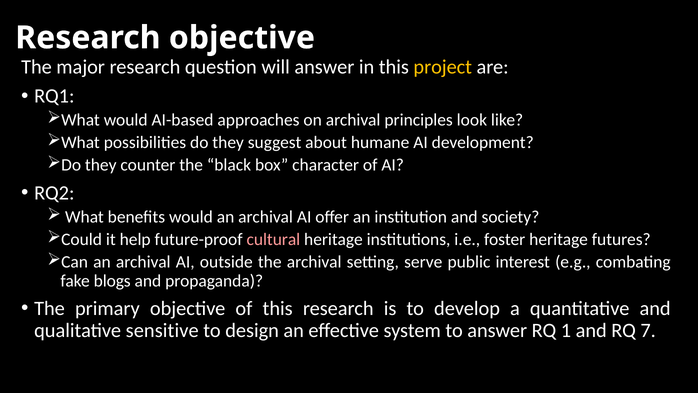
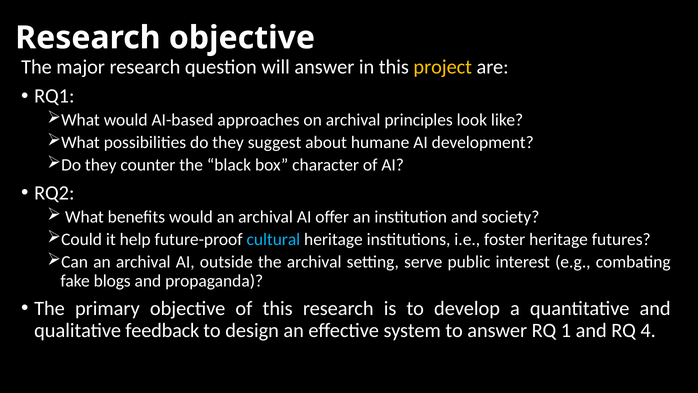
cultural colour: pink -> light blue (273, 239)
sensitive: sensitive -> feedback (162, 330)
7: 7 -> 4 (648, 330)
